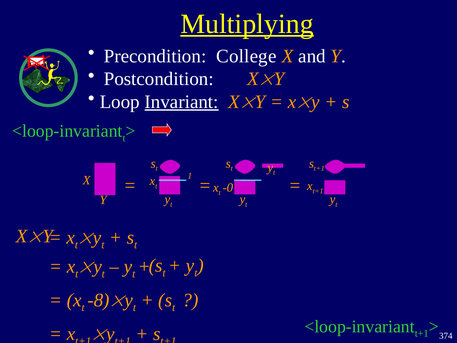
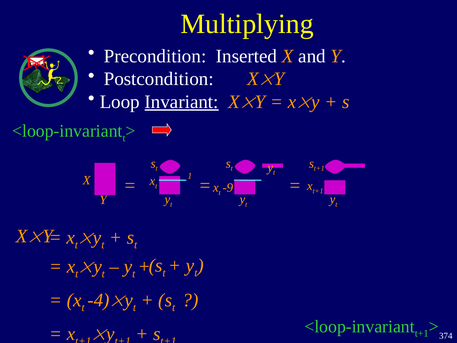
Multiplying underline: present -> none (247, 24)
College: College -> Inserted (246, 56)
-0: -0 -> -9 (228, 188)
-8: -8 -> -4 (98, 300)
